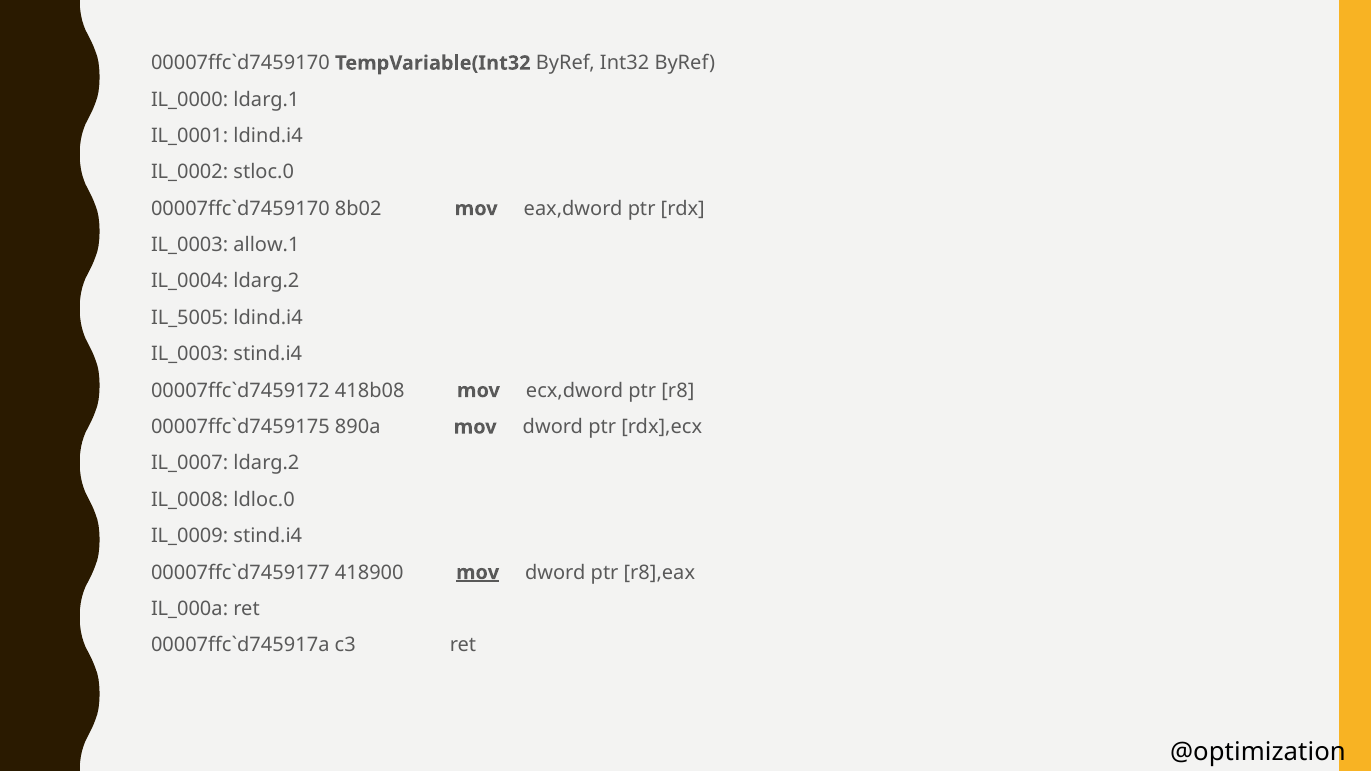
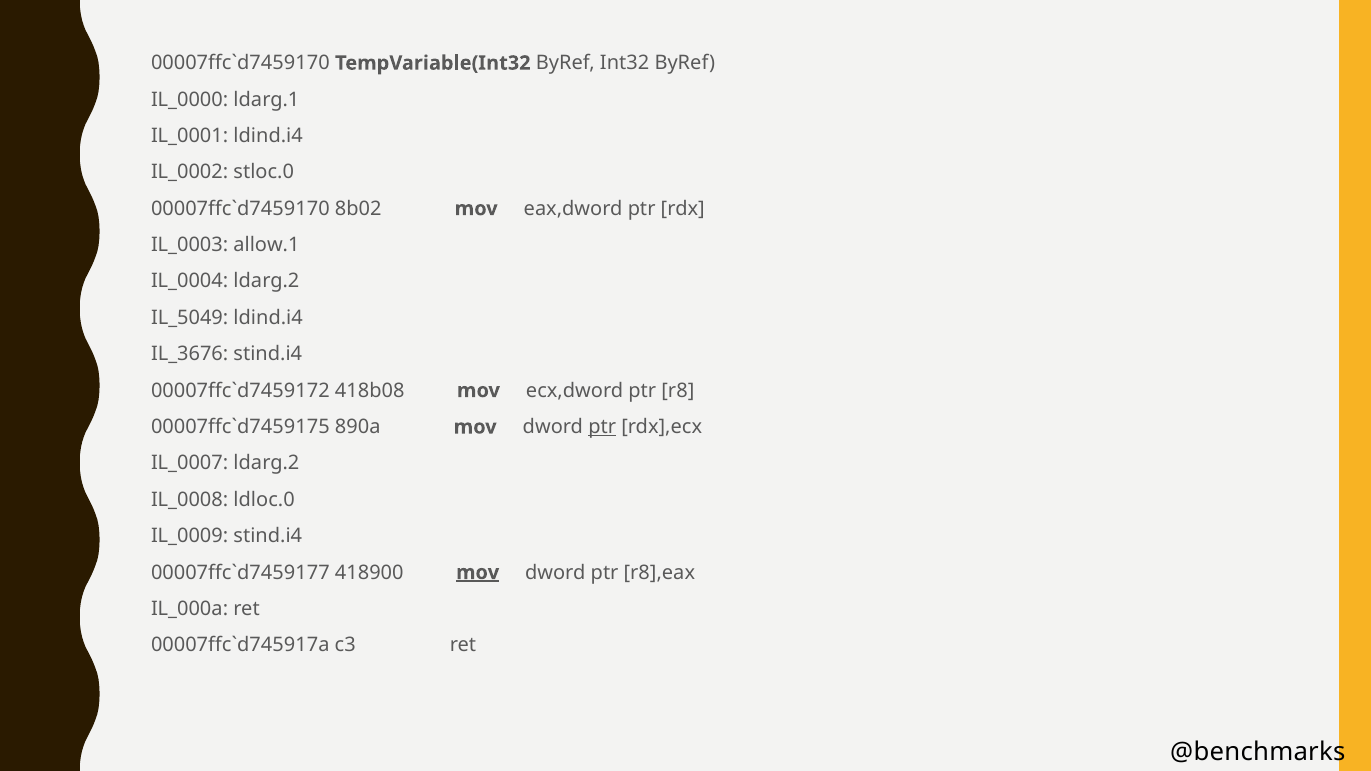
IL_5005: IL_5005 -> IL_5049 (190, 318)
IL_0003: IL_0003 -> IL_3676 (190, 354)
ptr underline: none -> present (602, 427)
@optimization: @optimization -> @benchmarks (1258, 752)
